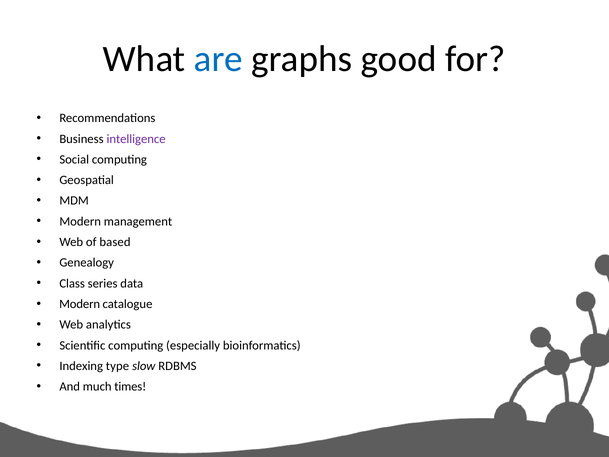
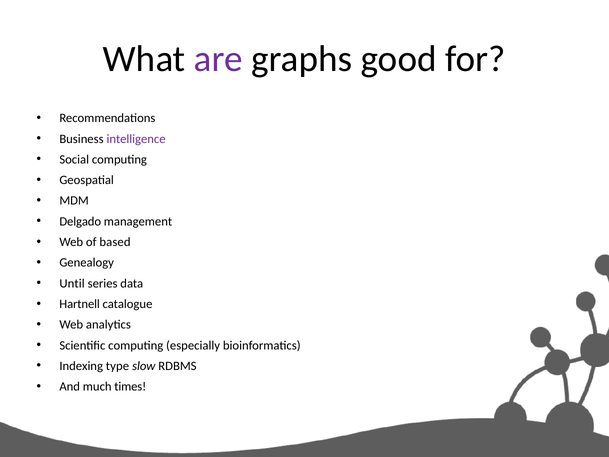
are colour: blue -> purple (218, 59)
Modern: Modern -> Delgado (80, 221)
Class: Class -> Until (72, 283)
Modern: Modern -> Hartnell (80, 304)
